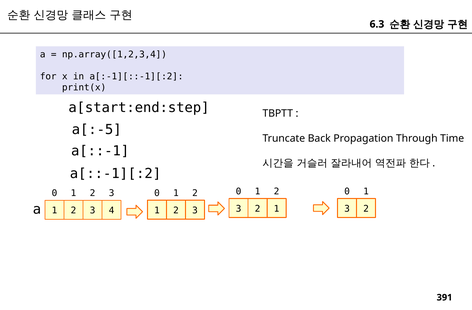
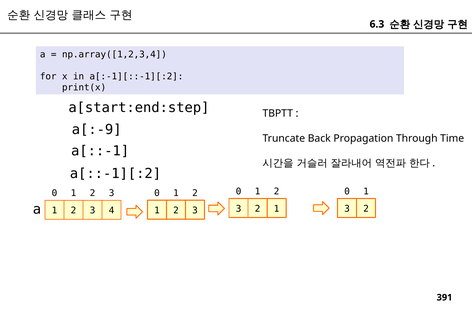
a[:-5: a[:-5 -> a[:-9 (97, 130)
